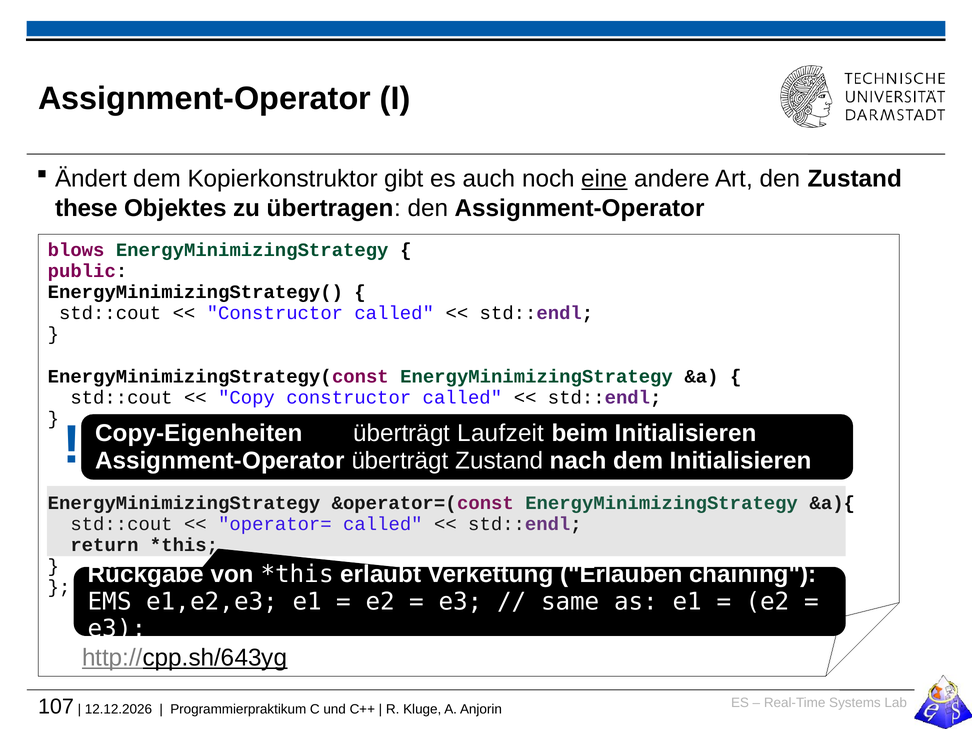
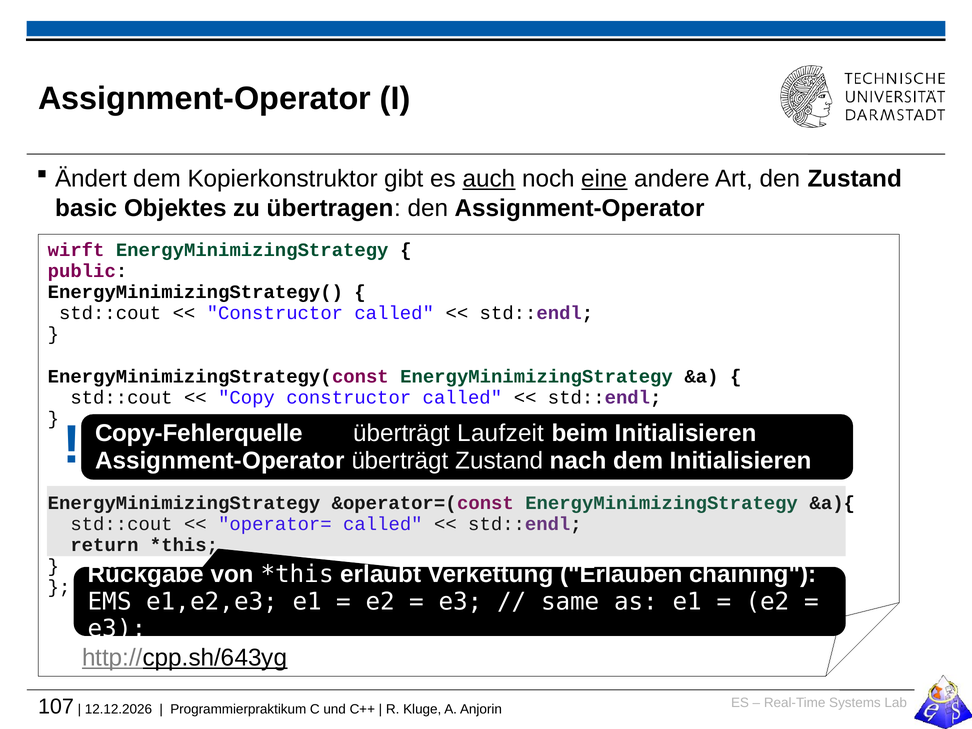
auch underline: none -> present (489, 179)
these: these -> basic (86, 208)
blows: blows -> wirft (76, 250)
Copy-Eigenheiten: Copy-Eigenheiten -> Copy-Fehlerquelle (199, 433)
